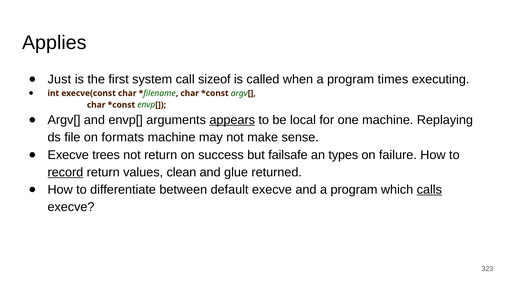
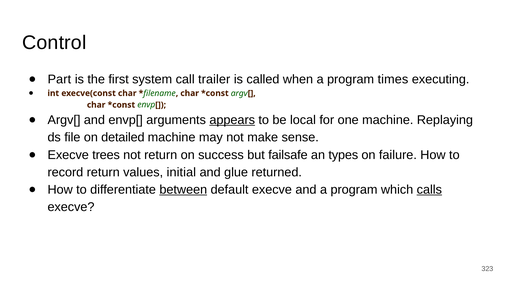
Applies: Applies -> Control (54, 43)
Just: Just -> Part (59, 79)
sizeof: sizeof -> trailer (214, 79)
formats: formats -> detailed (123, 137)
record underline: present -> none (65, 172)
clean: clean -> initial (181, 172)
between underline: none -> present (183, 190)
